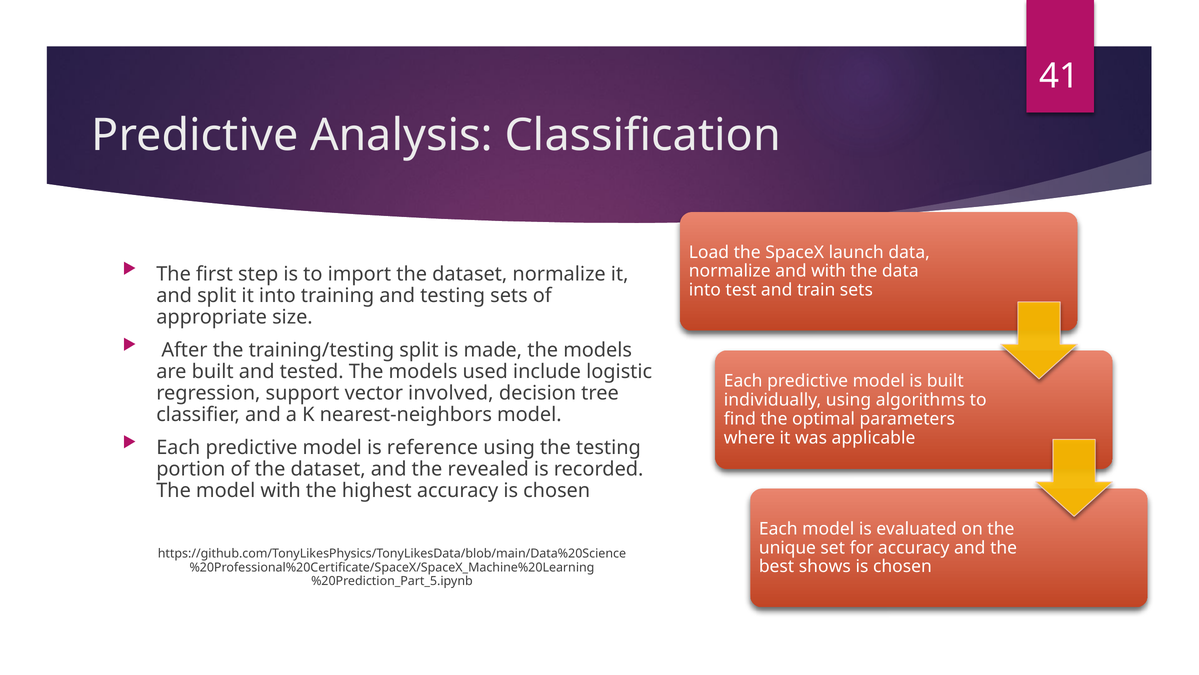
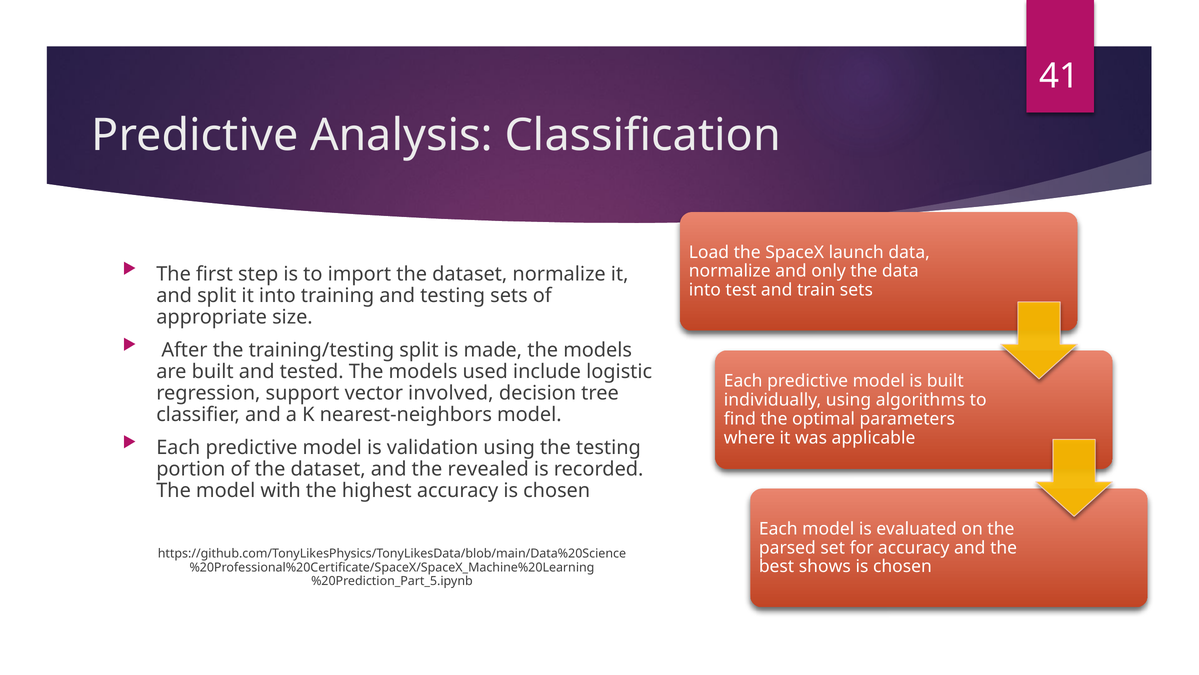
and with: with -> only (829, 271)
reference: reference -> validation (433, 447)
unique: unique -> parsed (787, 547)
